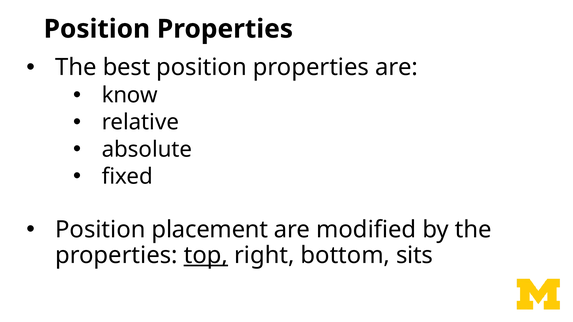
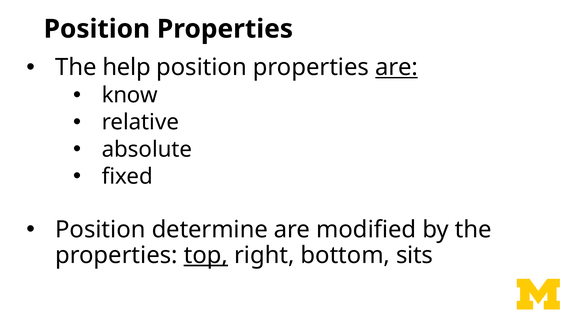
best: best -> help (127, 67)
are underline: none -> present (397, 67)
placement: placement -> determine (210, 230)
